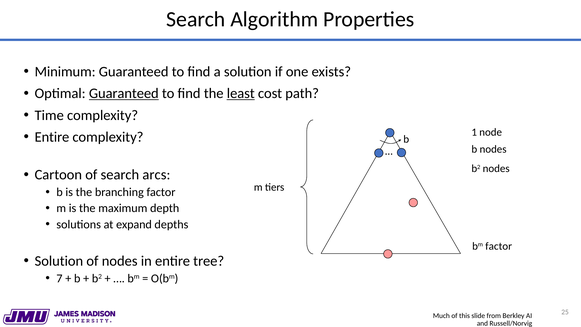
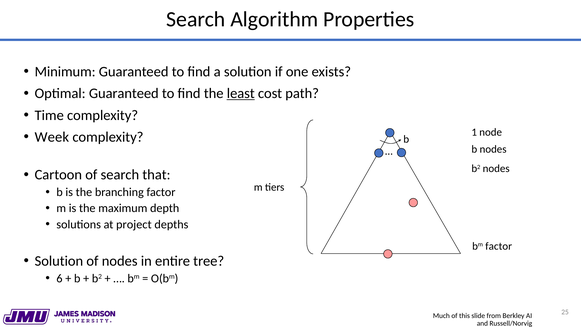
Guaranteed underline: present -> none (124, 93)
Entire: Entire -> Week (52, 137)
arcs: arcs -> that (156, 175)
expand: expand -> project (134, 224)
7: 7 -> 6 (59, 278)
